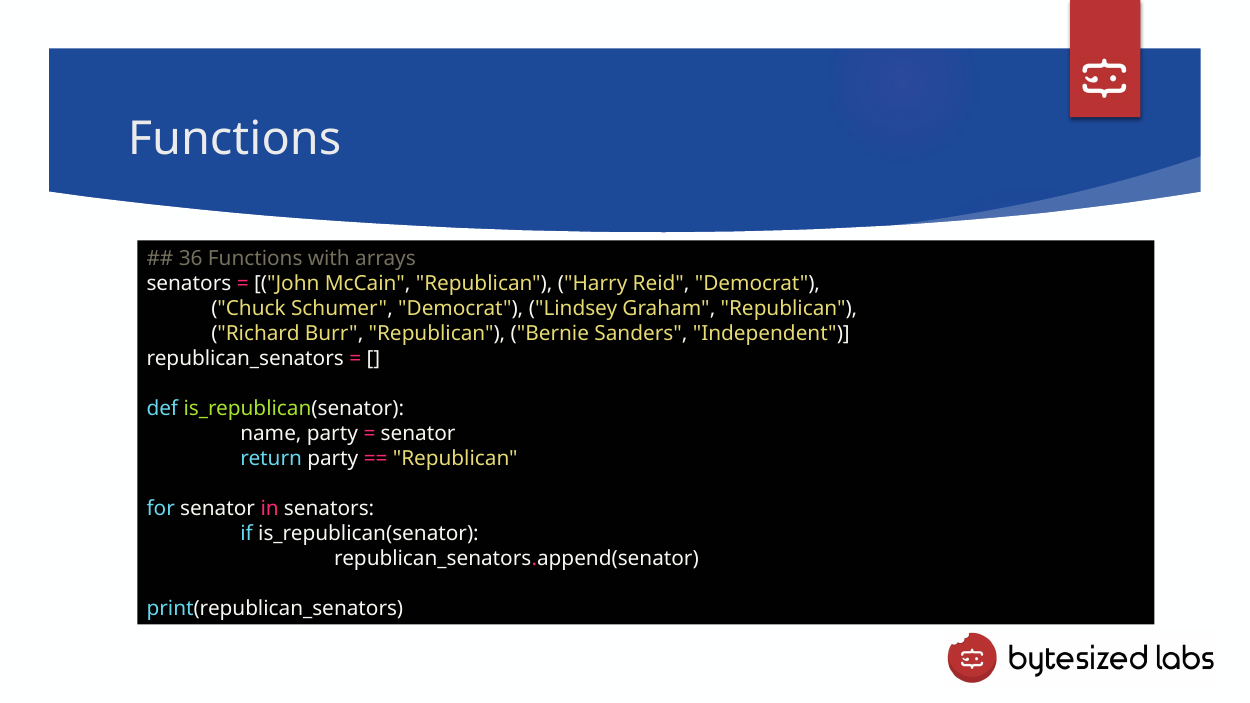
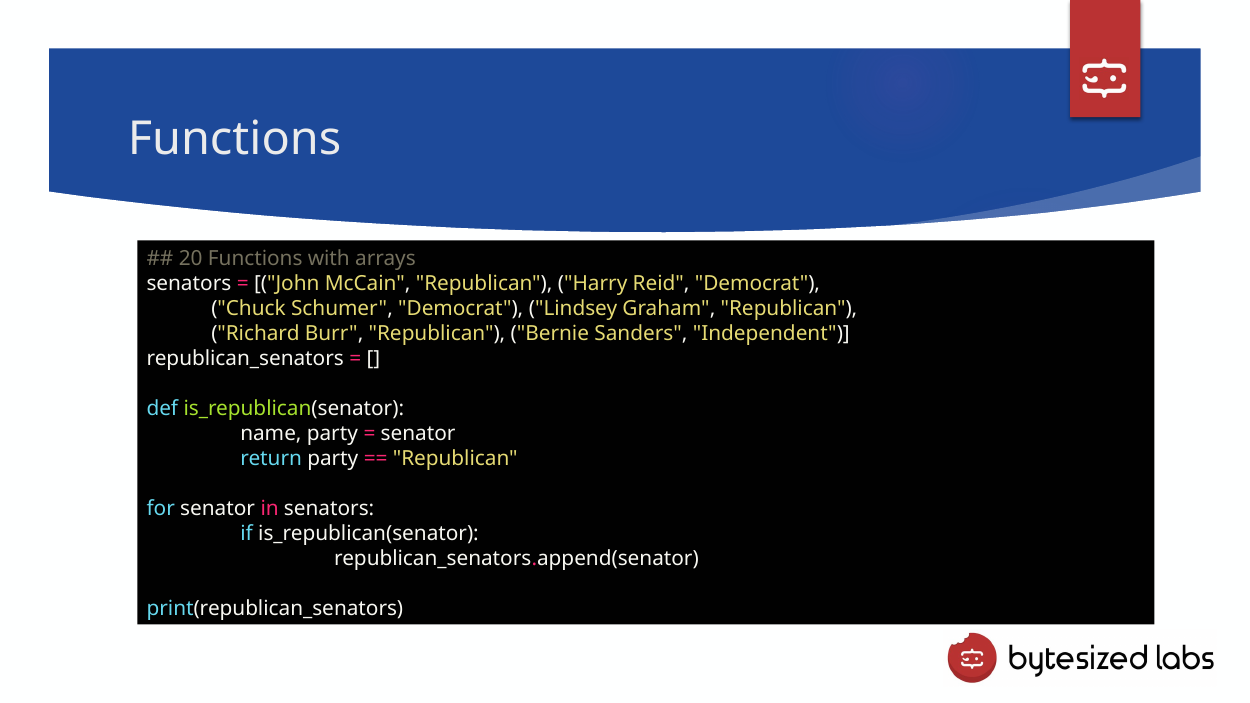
36: 36 -> 20 (191, 259)
